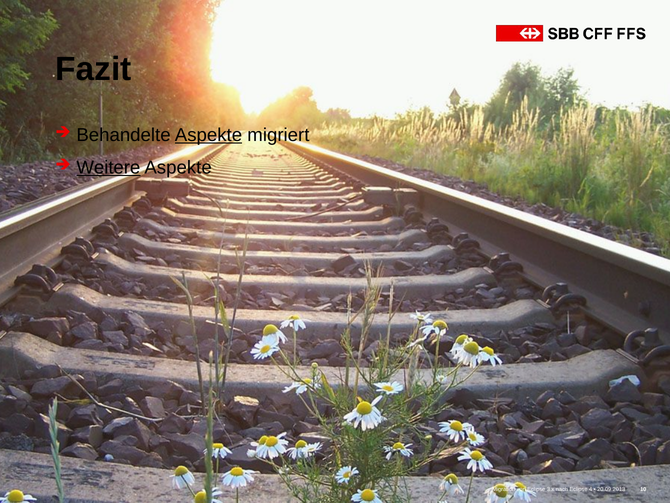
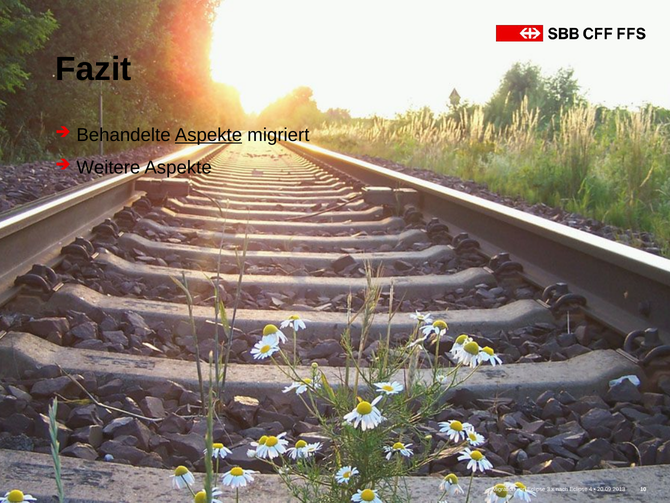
Weitere underline: present -> none (108, 167)
